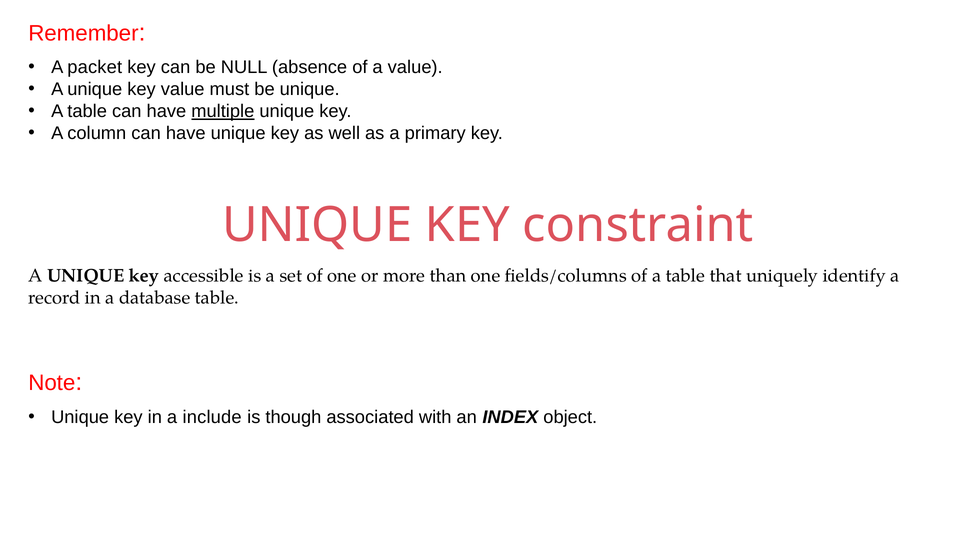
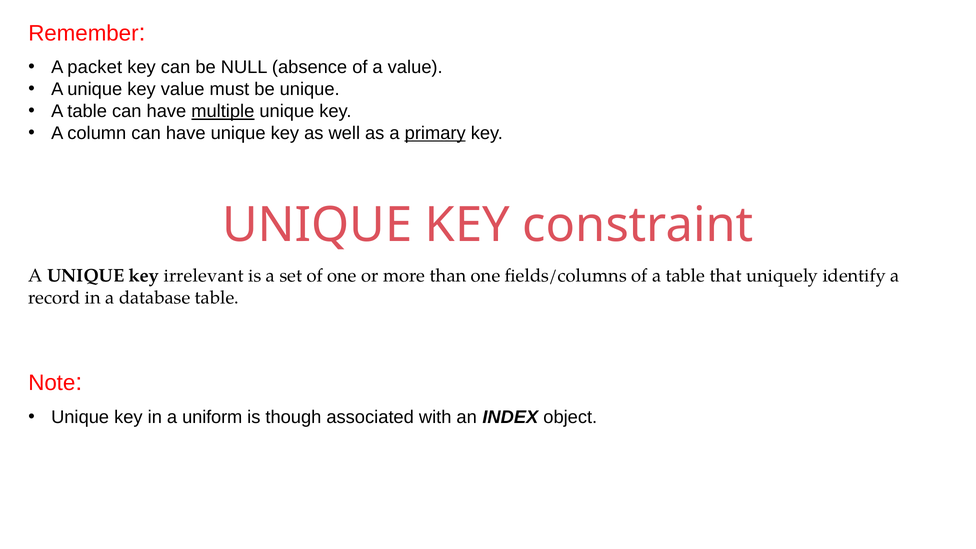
primary underline: none -> present (435, 133)
accessible: accessible -> irrelevant (204, 276)
include: include -> uniform (212, 417)
